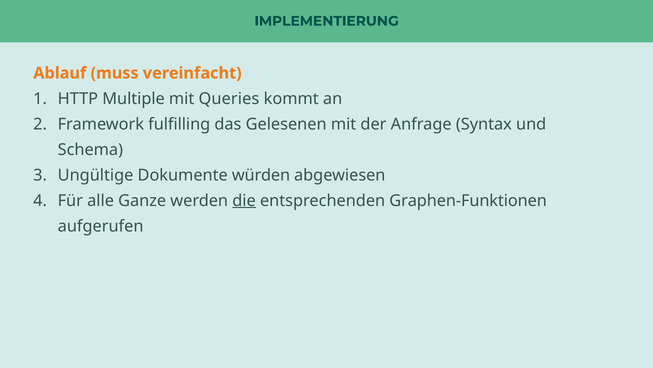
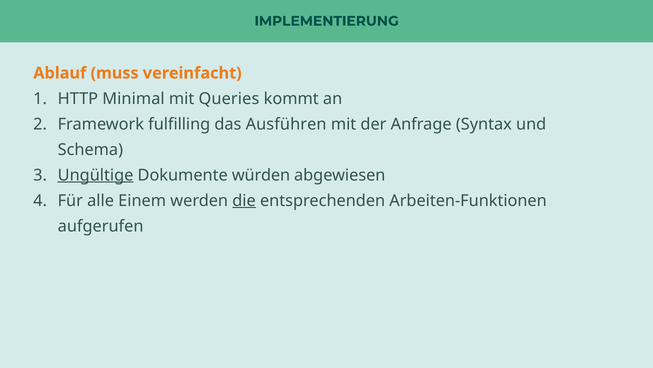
Multiple: Multiple -> Minimal (134, 98)
Gelesenen: Gelesenen -> Ausführen (286, 124)
Ungültige underline: none -> present (96, 175)
Ganze: Ganze -> Einem (142, 200)
Graphen-Funktionen: Graphen-Funktionen -> Arbeiten-Funktionen (468, 200)
